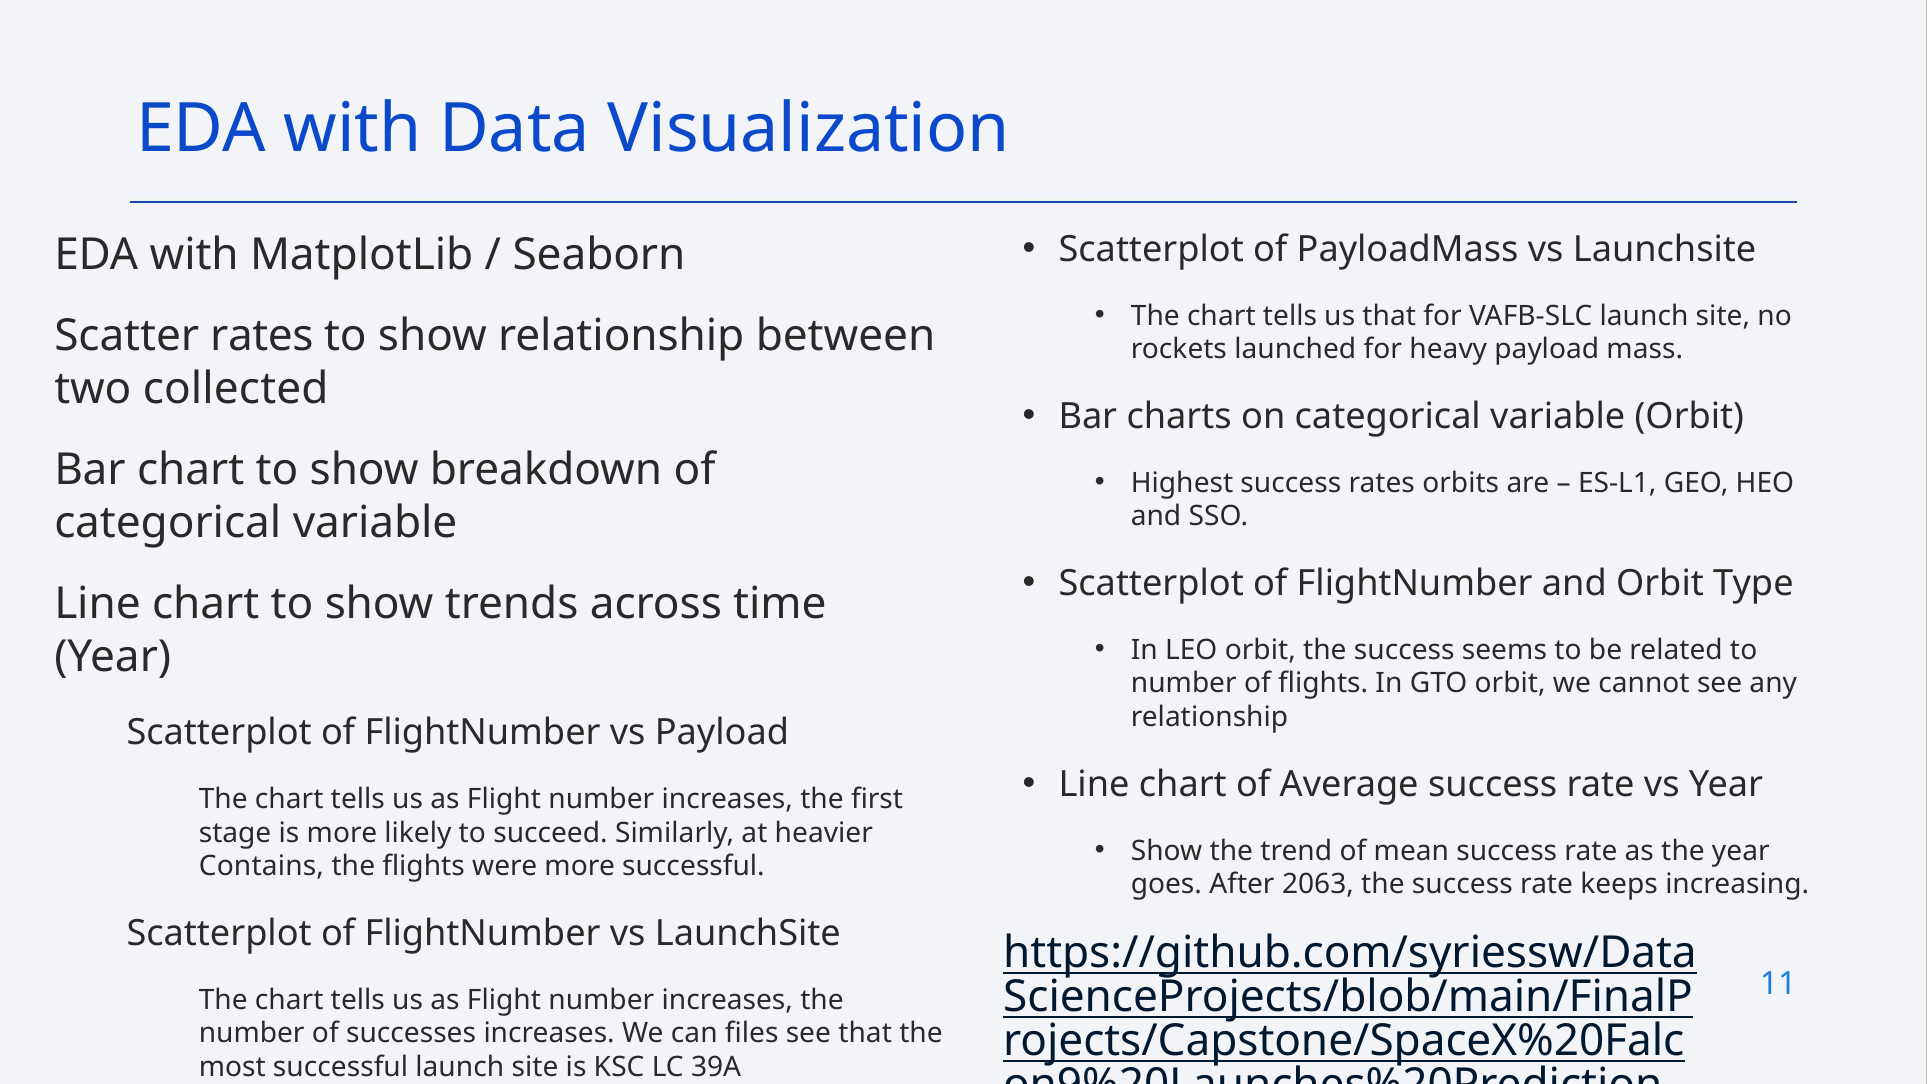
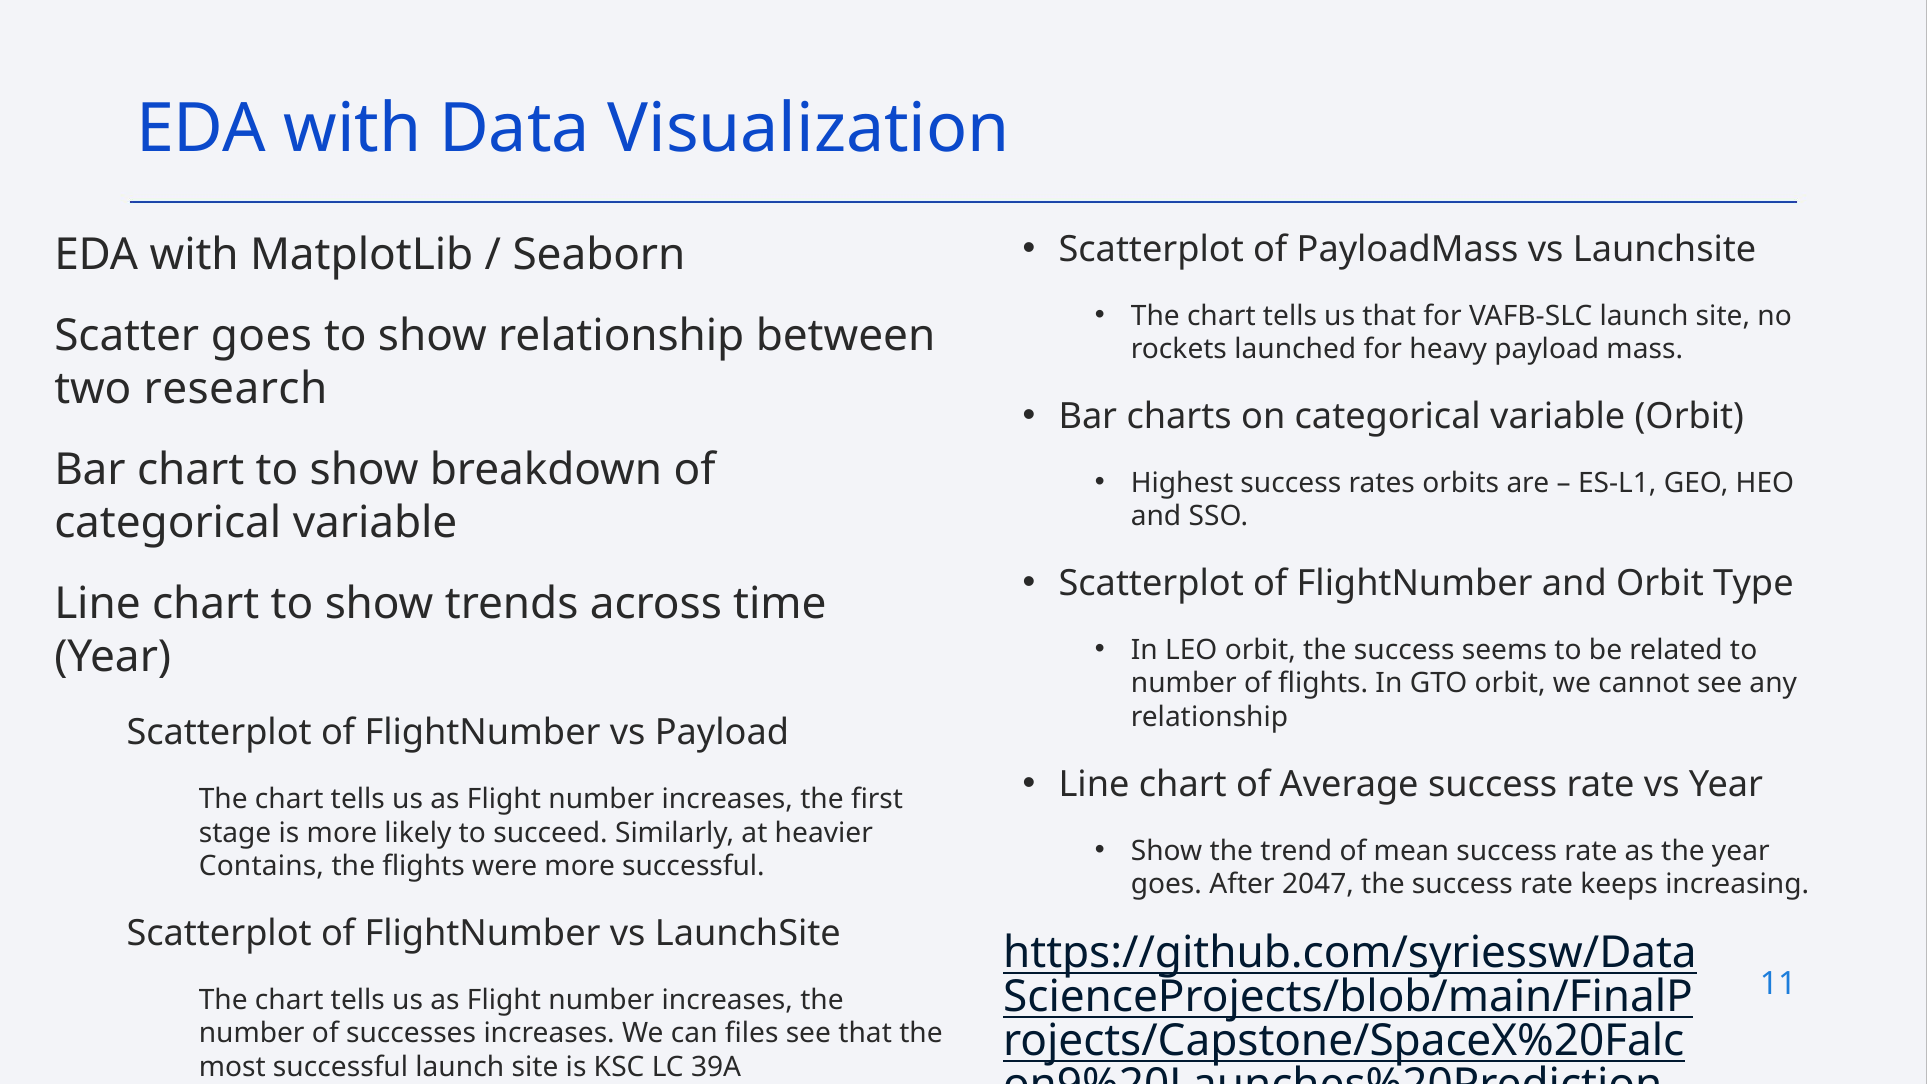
Scatter rates: rates -> goes (261, 336)
collected: collected -> research (236, 389)
2063: 2063 -> 2047 (1318, 884)
